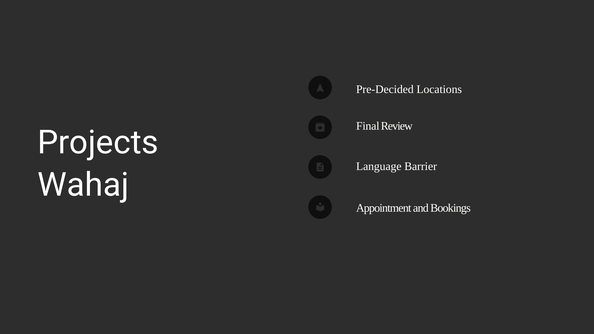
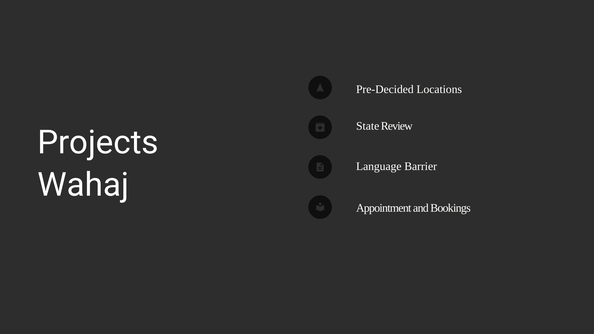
Final: Final -> State (368, 126)
